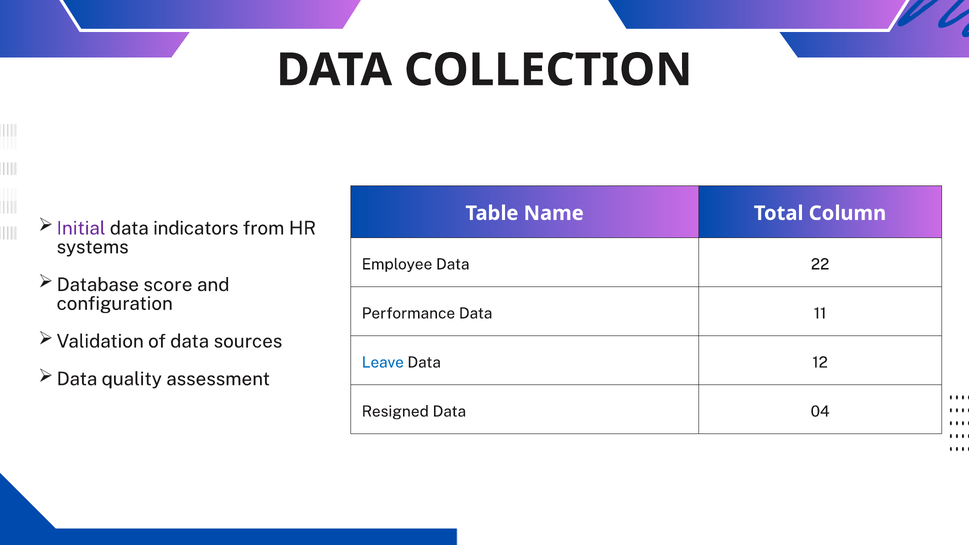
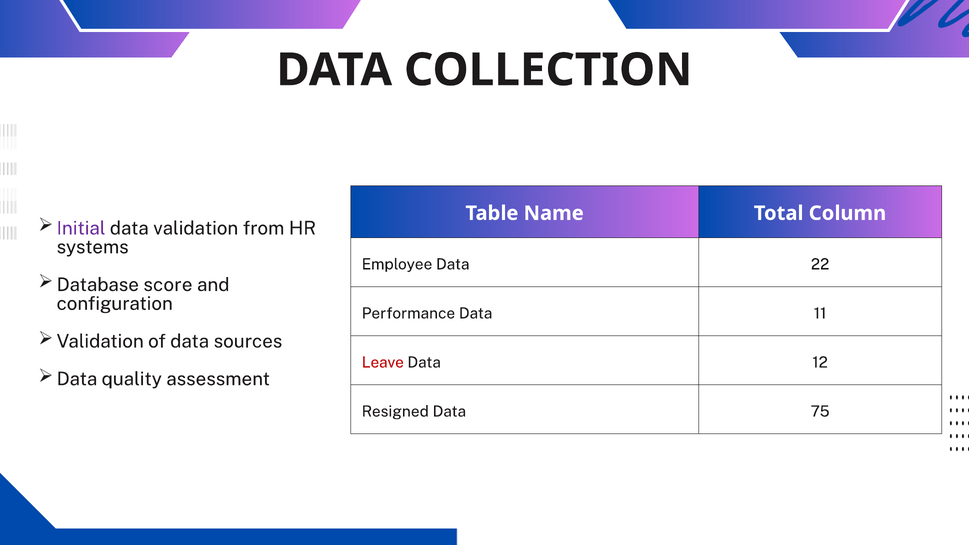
data indicators: indicators -> validation (196, 228)
Leave colour: blue -> red (383, 362)
04: 04 -> 75 (820, 412)
